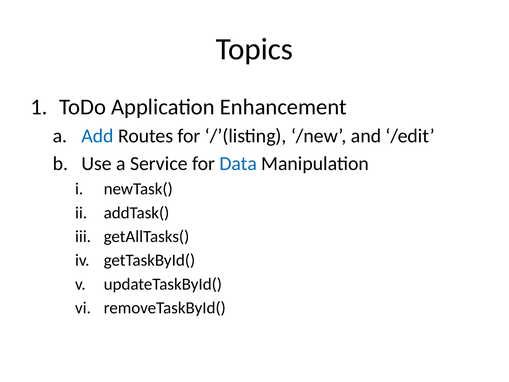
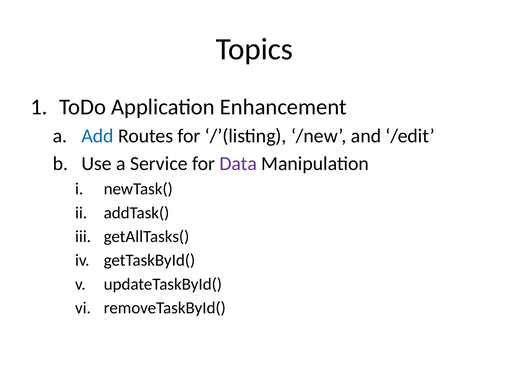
Data colour: blue -> purple (238, 164)
